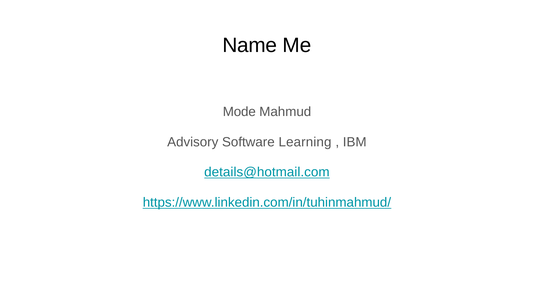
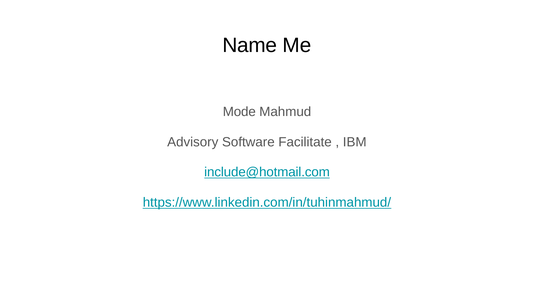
Learning: Learning -> Facilitate (305, 142)
details@hotmail.com: details@hotmail.com -> include@hotmail.com (267, 172)
